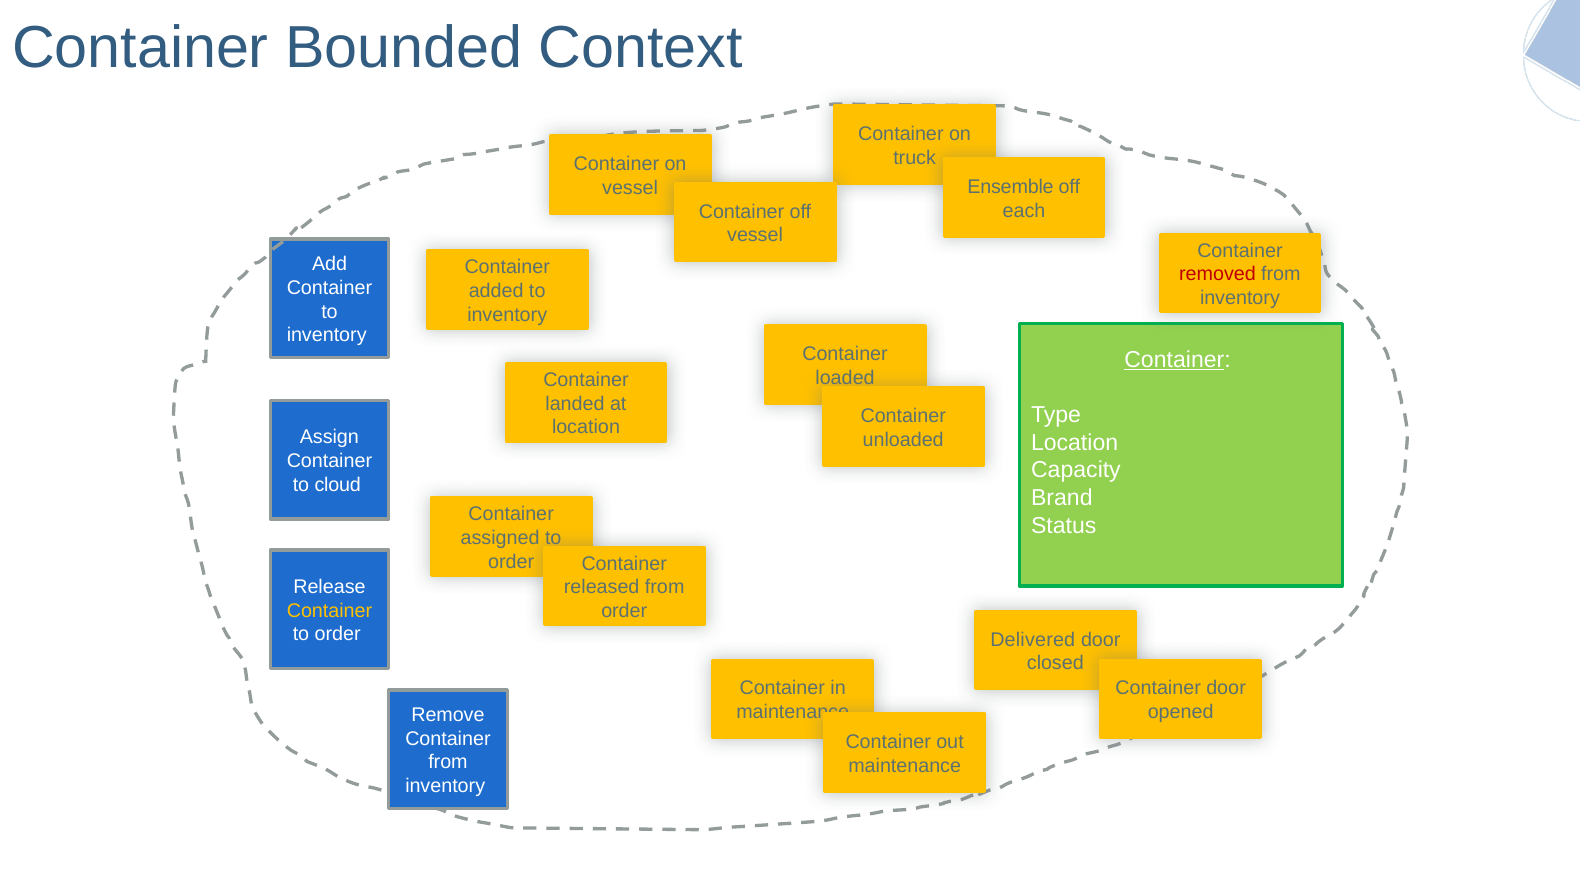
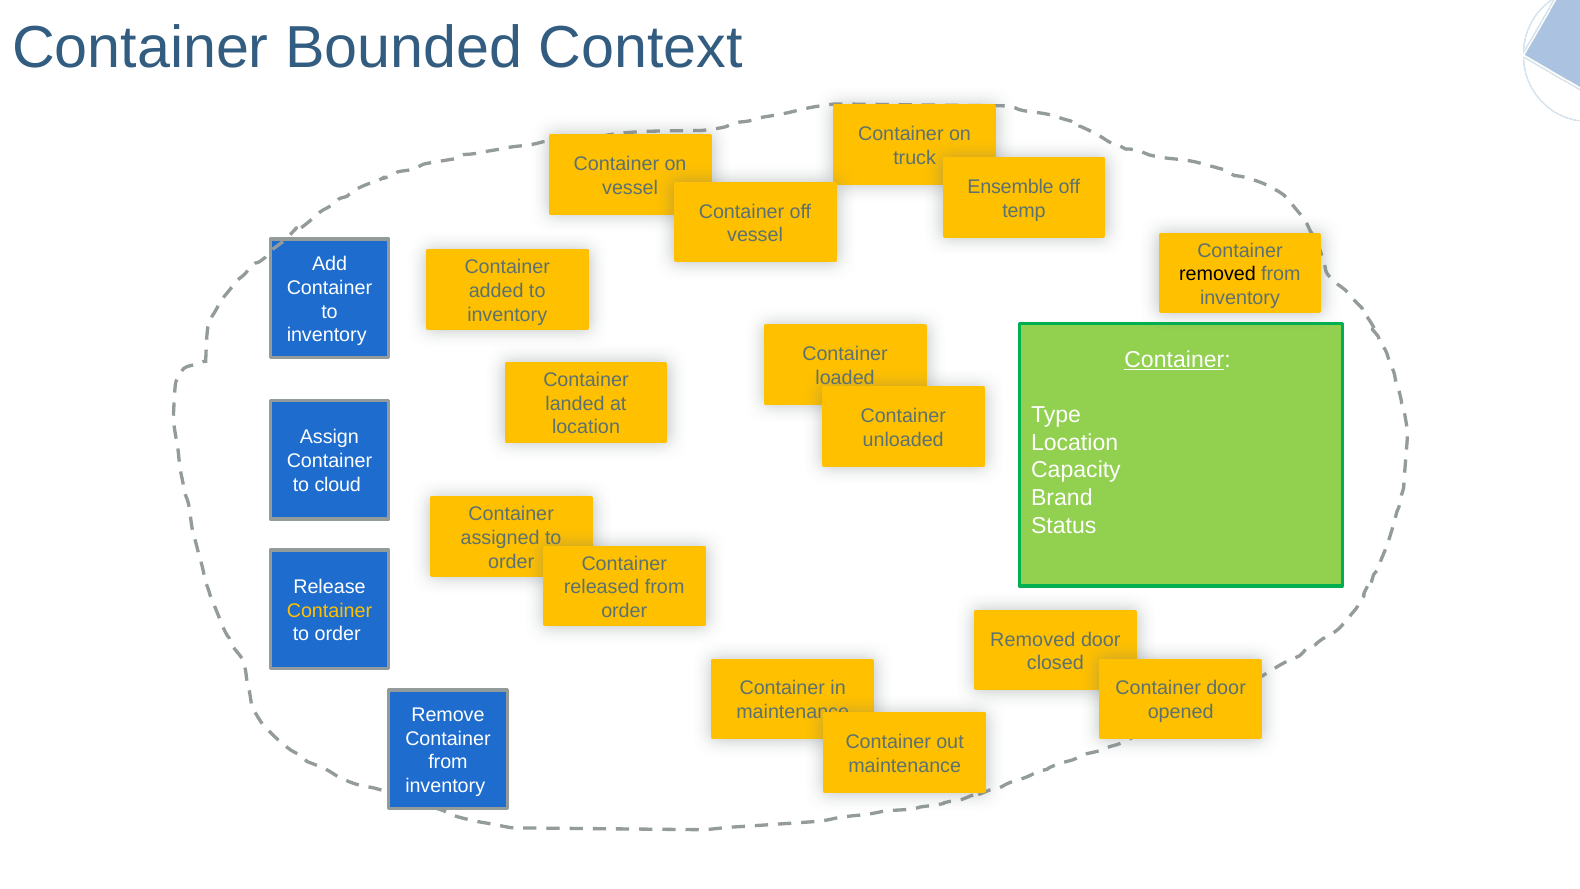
each: each -> temp (1024, 211)
removed colour: red -> black (1217, 274)
Delivered: Delivered -> Removed (1033, 639)
